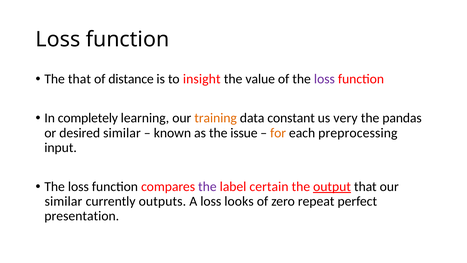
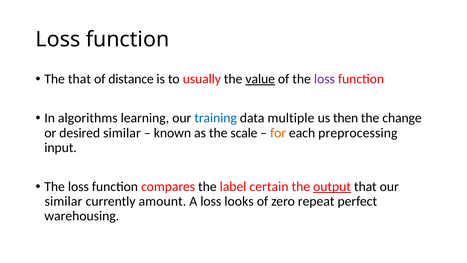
insight: insight -> usually (202, 79)
value underline: none -> present (260, 79)
completely: completely -> algorithms (88, 118)
training colour: orange -> blue (216, 118)
constant: constant -> multiple (291, 118)
very: very -> then (346, 118)
pandas: pandas -> change (402, 118)
issue: issue -> scale (244, 133)
the colour: purple -> black (207, 186)
outputs: outputs -> amount (162, 201)
presentation: presentation -> warehousing (82, 216)
